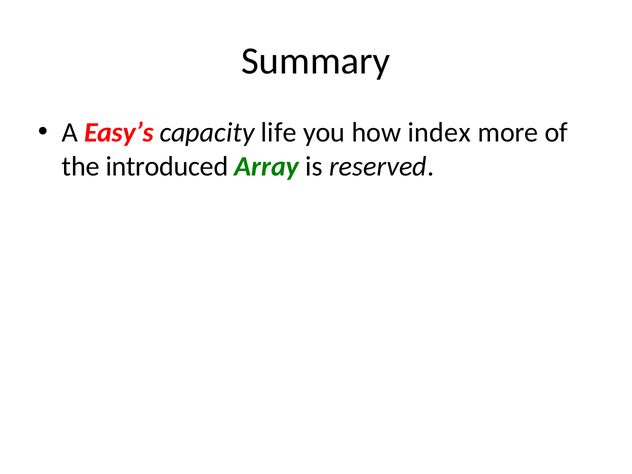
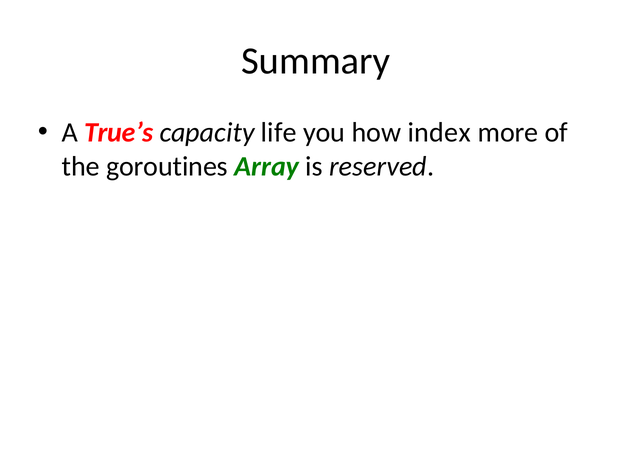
Easy’s: Easy’s -> True’s (119, 133)
introduced: introduced -> goroutines (167, 166)
